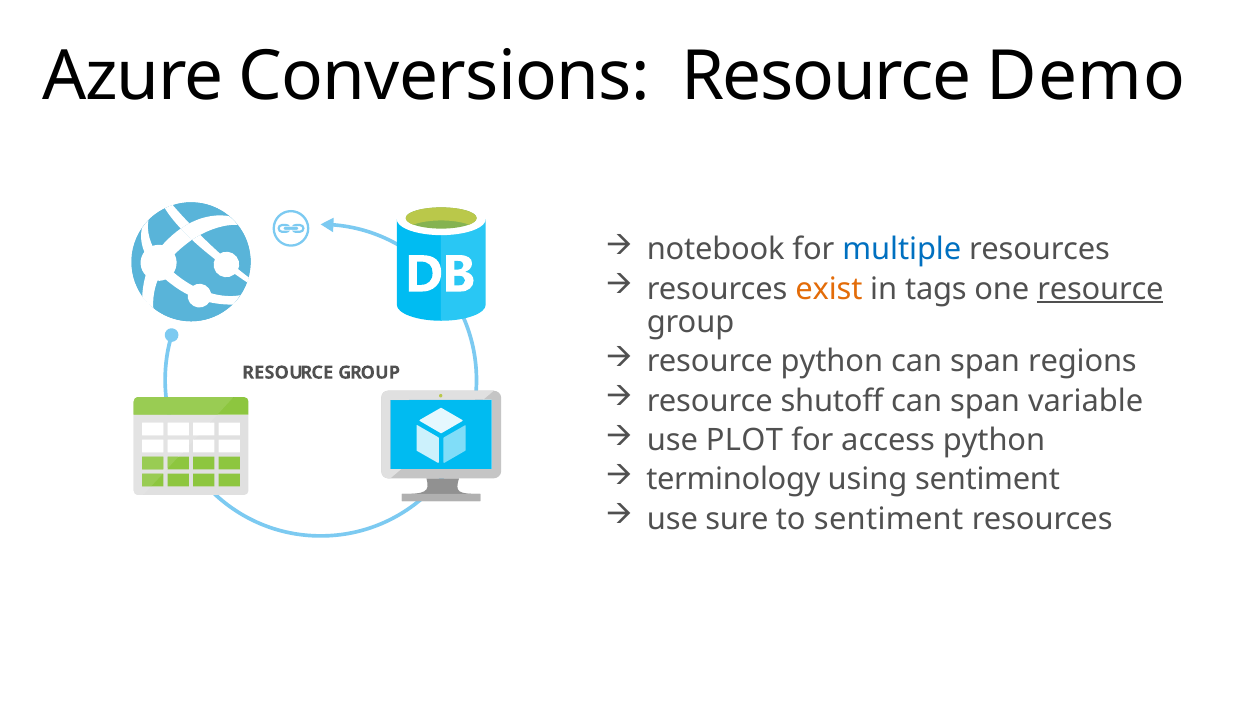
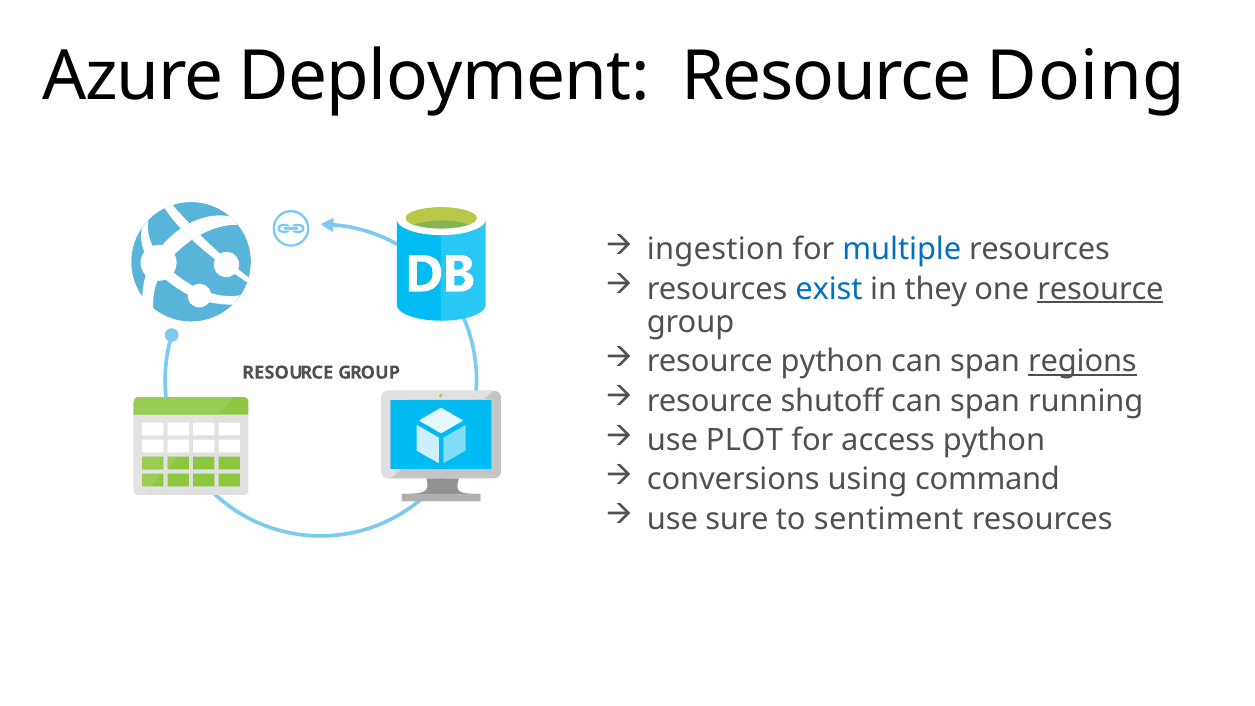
Conversions: Conversions -> Deployment (444, 76)
Demo: Demo -> Doing (1086, 76)
notebook: notebook -> ingestion (715, 250)
exist colour: orange -> blue (829, 289)
tags: tags -> they (936, 289)
regions underline: none -> present (1082, 361)
variable: variable -> running (1086, 401)
terminology: terminology -> conversions (733, 480)
using sentiment: sentiment -> command (988, 480)
